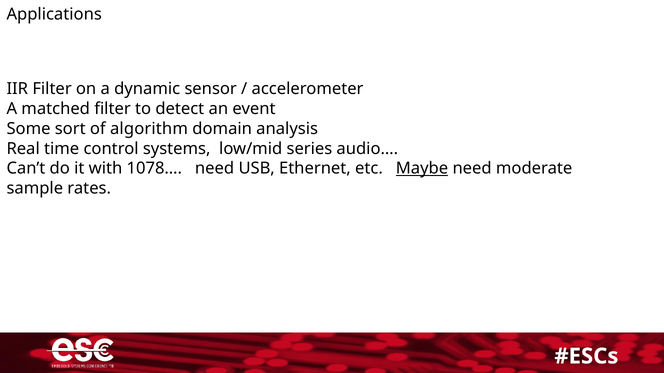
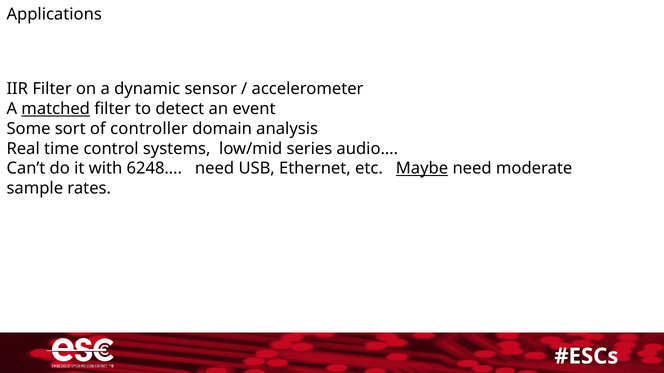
matched underline: none -> present (56, 109)
algorithm: algorithm -> controller (149, 129)
1078…: 1078… -> 6248… (154, 169)
